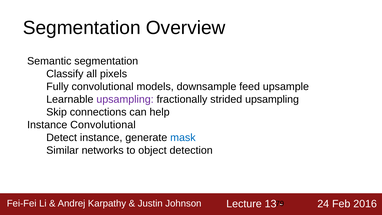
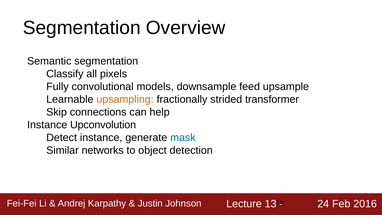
upsampling colour: purple -> orange (125, 99)
strided upsampling: upsampling -> transformer (272, 99)
Instance Convolutional: Convolutional -> Upconvolution (103, 125)
